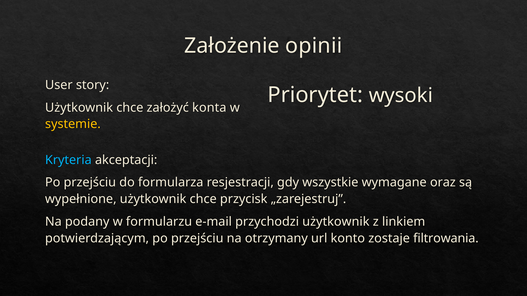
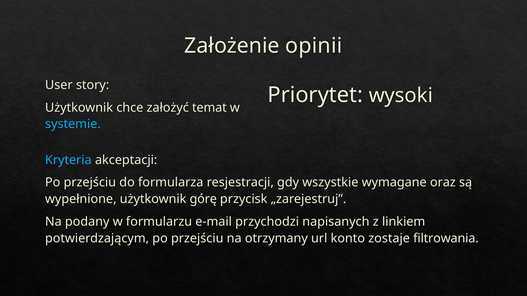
konta: konta -> temat (209, 108)
systemie colour: yellow -> light blue (73, 124)
wypełnione użytkownik chce: chce -> górę (203, 199)
przychodzi użytkownik: użytkownik -> napisanych (336, 222)
